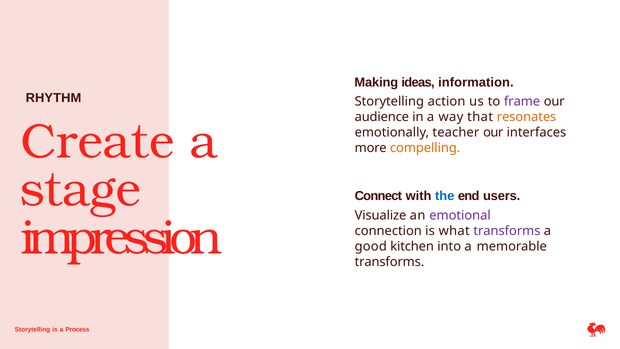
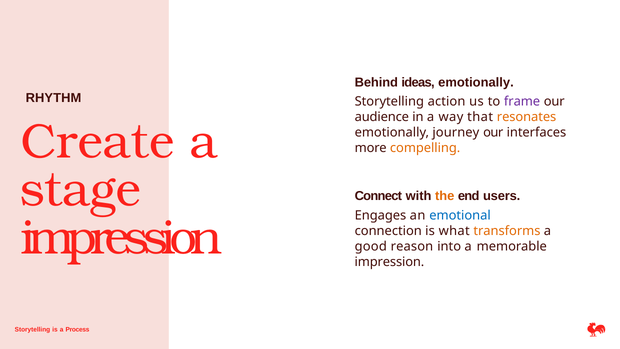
Making: Making -> Behind (376, 82)
ideas information: information -> emotionally (476, 82)
teacher: teacher -> journey (456, 133)
the colour: blue -> orange (445, 196)
Visualize: Visualize -> Engages (380, 215)
emotional colour: purple -> blue (460, 215)
transforms colour: purple -> orange (507, 231)
kitchen: kitchen -> reason (412, 246)
transforms: transforms -> impression (389, 262)
